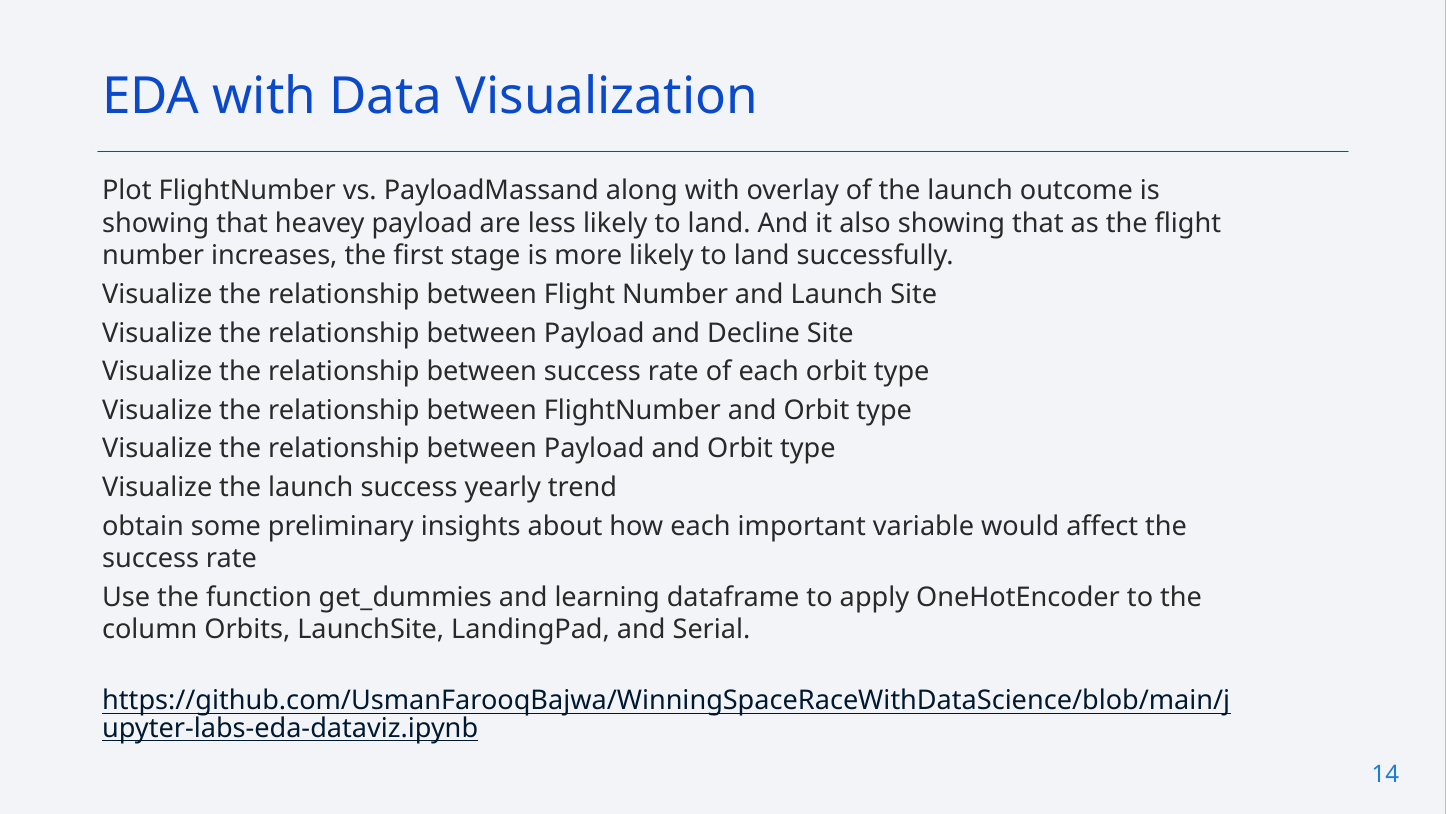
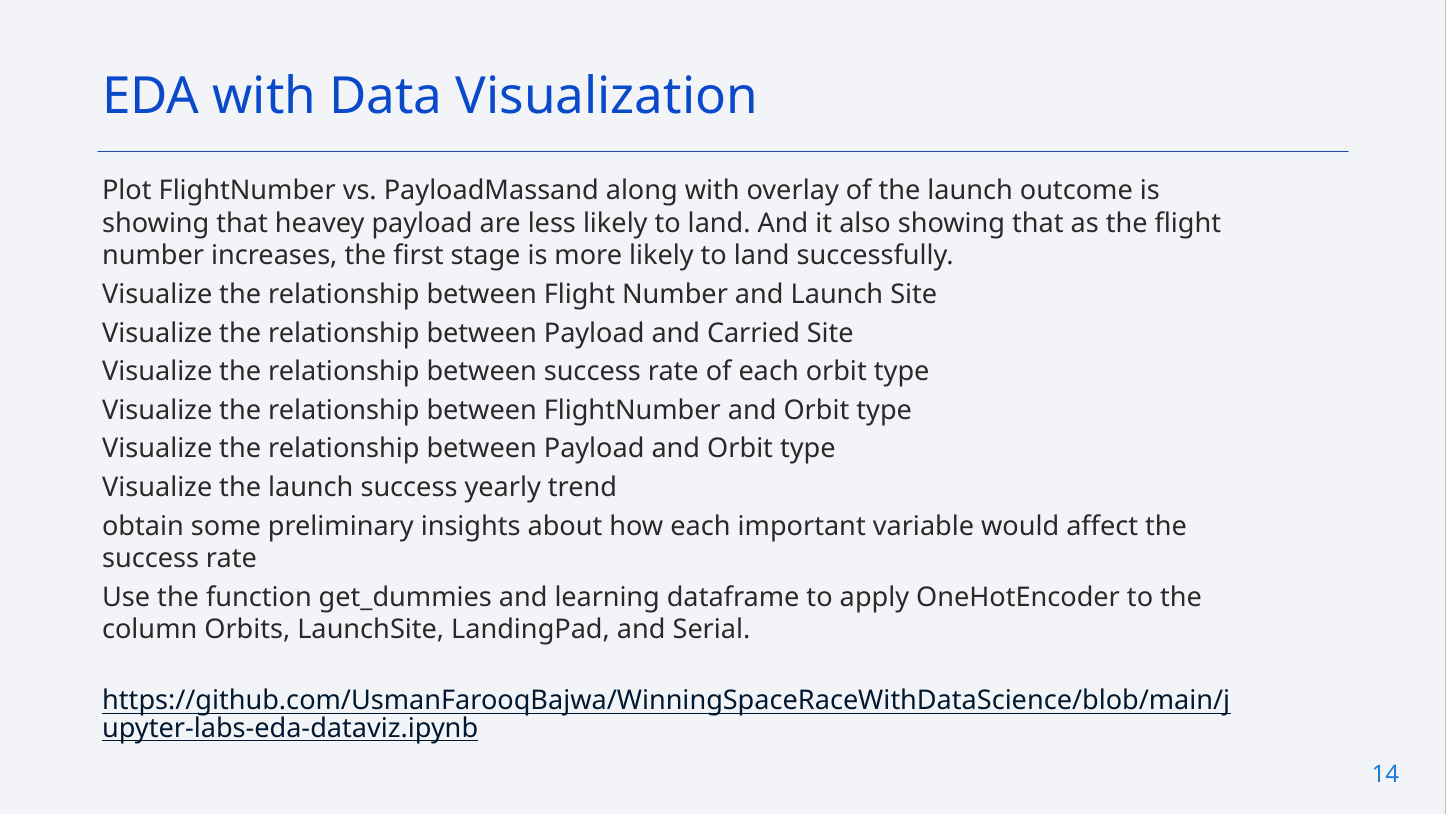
Decline: Decline -> Carried (754, 333)
